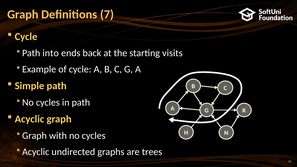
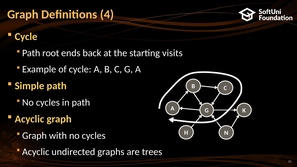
7: 7 -> 4 (107, 14)
into: into -> root (51, 53)
